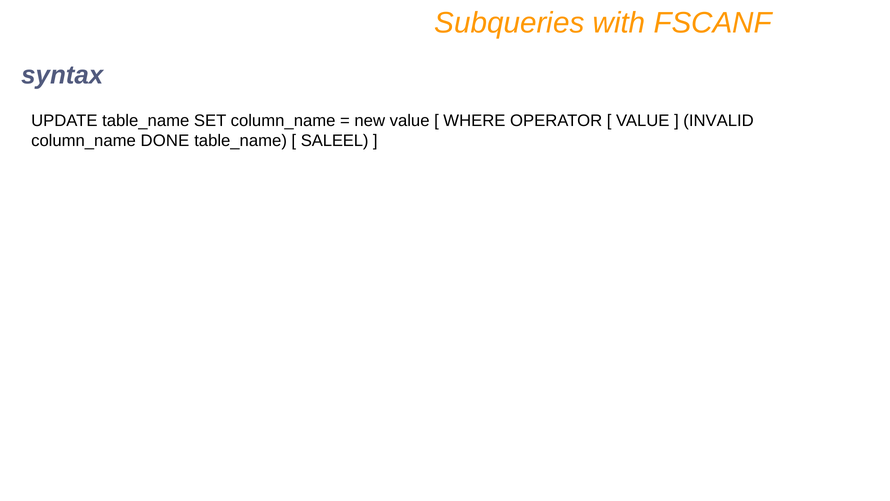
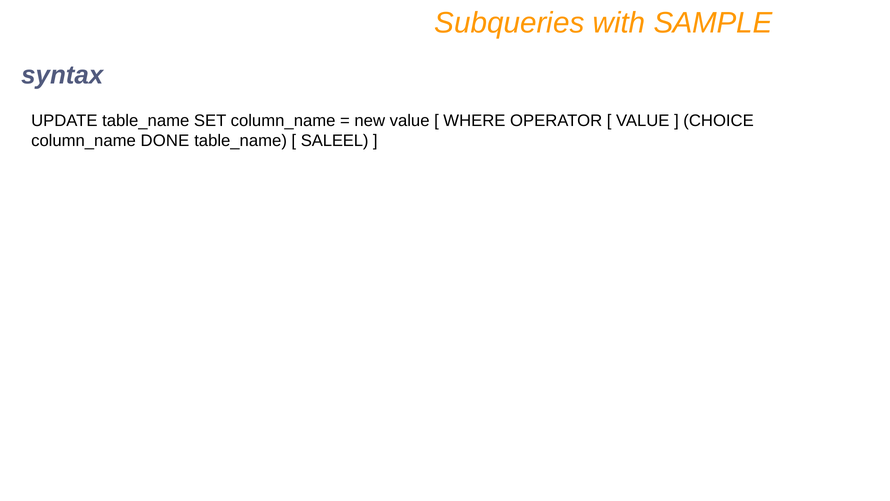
FSCANF: FSCANF -> SAMPLE (713, 23)
INVALID: INVALID -> CHOICE (719, 121)
